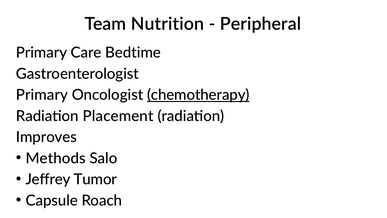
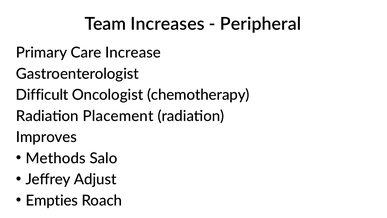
Nutrition: Nutrition -> Increases (167, 24)
Bedtime: Bedtime -> Increase (133, 53)
Primary: Primary -> Difficult (42, 95)
chemotherapy underline: present -> none (198, 95)
Tumor: Tumor -> Adjust (95, 179)
Capsule: Capsule -> Empties (52, 200)
